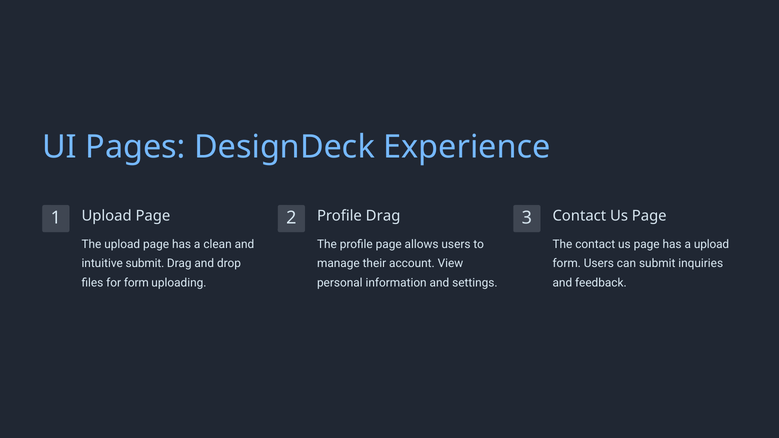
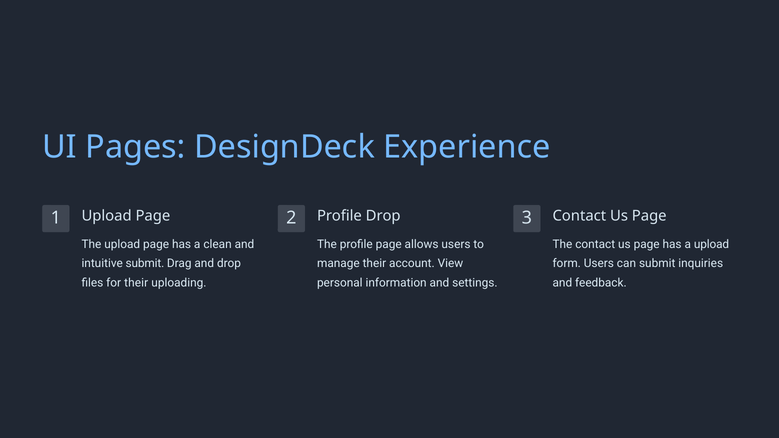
Profile Drag: Drag -> Drop (383, 216)
for form: form -> their (136, 283)
